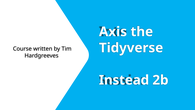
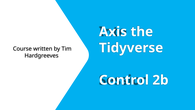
Instead: Instead -> Control (124, 80)
